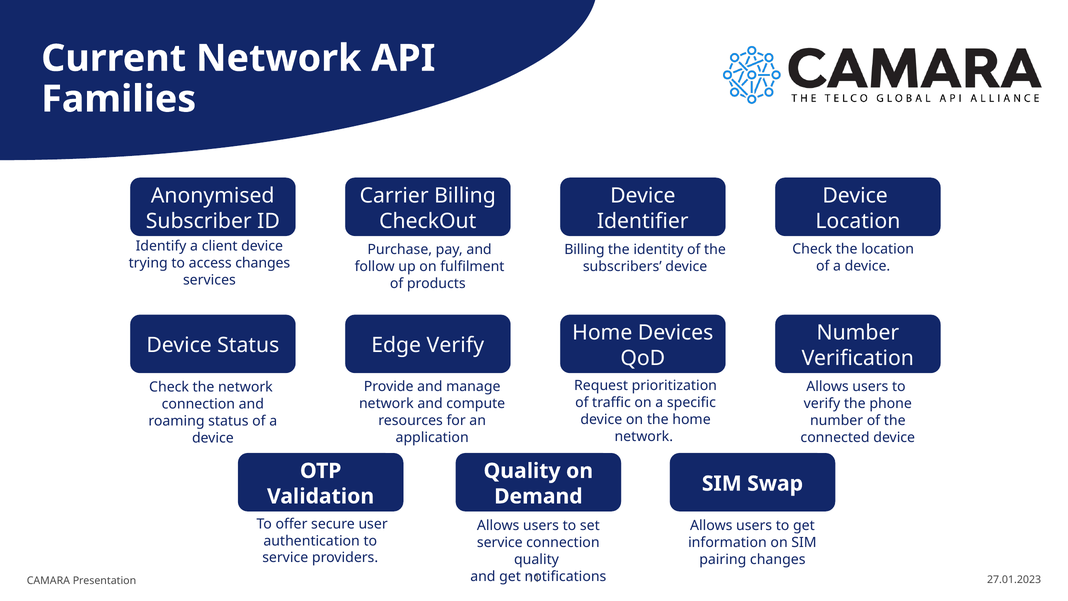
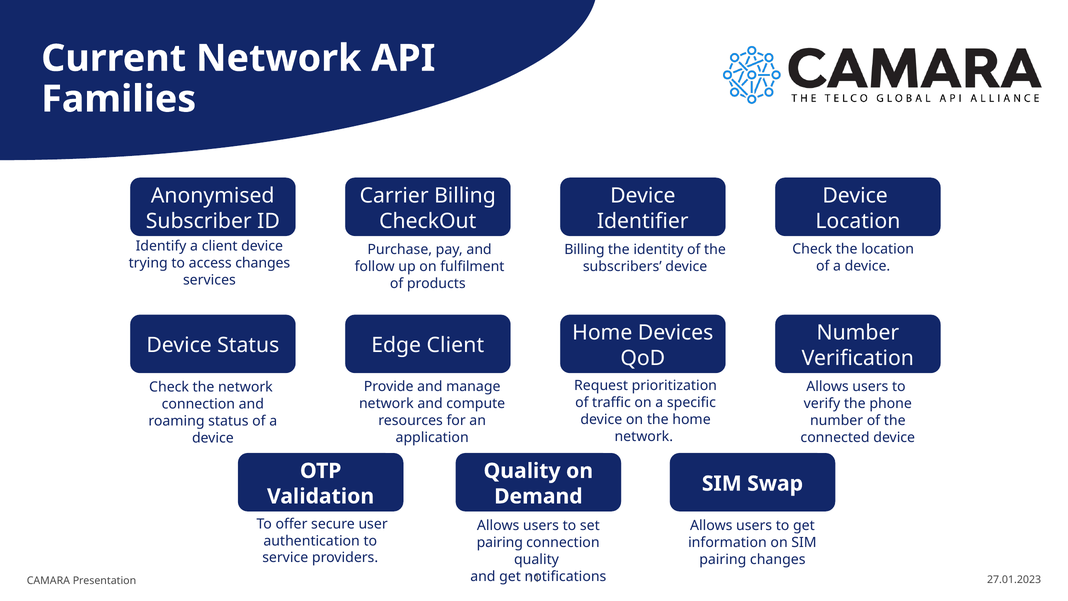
Edge Verify: Verify -> Client (455, 345)
service: service -> pairing (500, 543)
